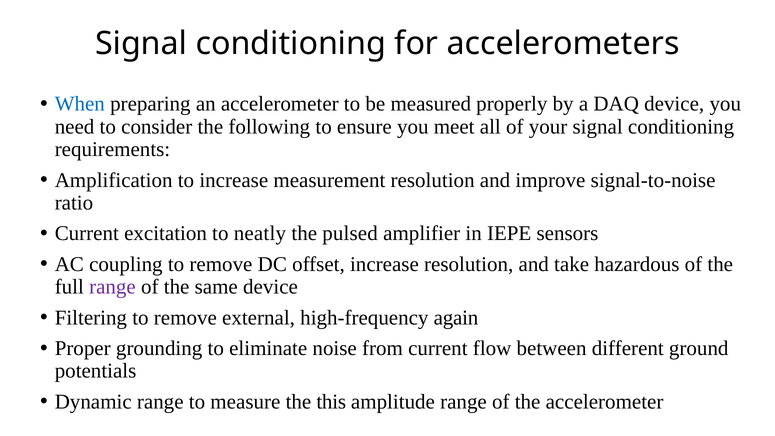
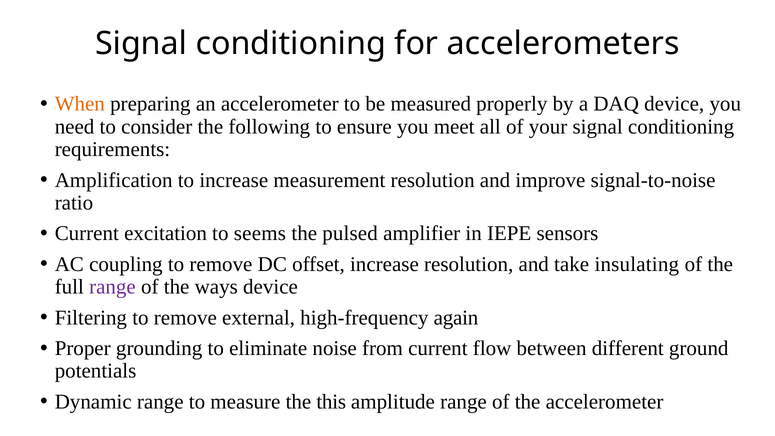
When colour: blue -> orange (80, 104)
neatly: neatly -> seems (260, 233)
hazardous: hazardous -> insulating (637, 264)
same: same -> ways (216, 287)
